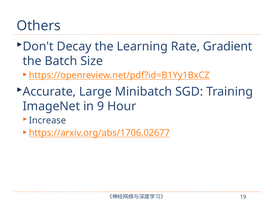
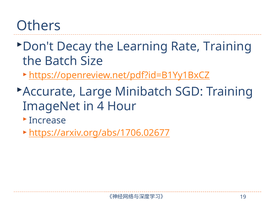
Rate Gradient: Gradient -> Training (228, 46)
9: 9 -> 4 (101, 106)
